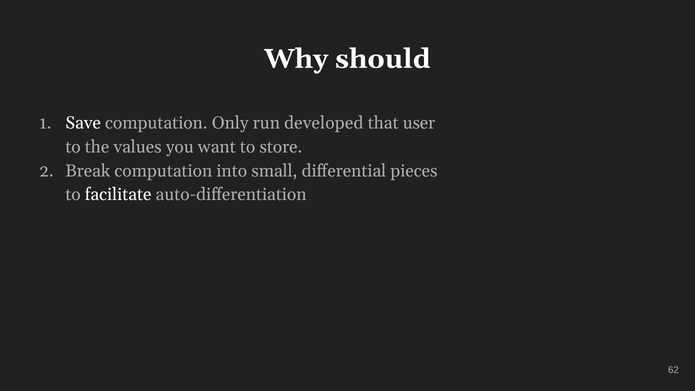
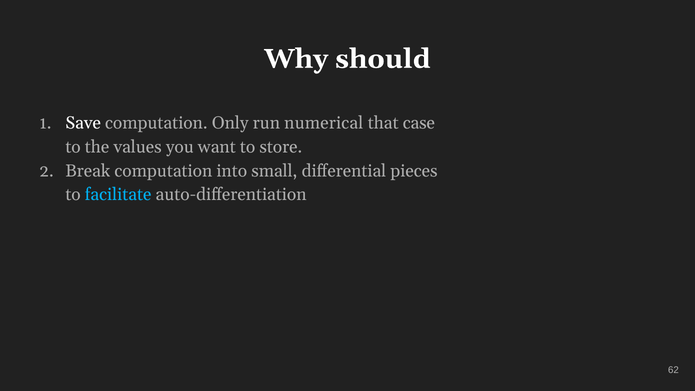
developed: developed -> numerical (324, 123)
user: user -> case (419, 123)
facilitate colour: white -> light blue (118, 195)
